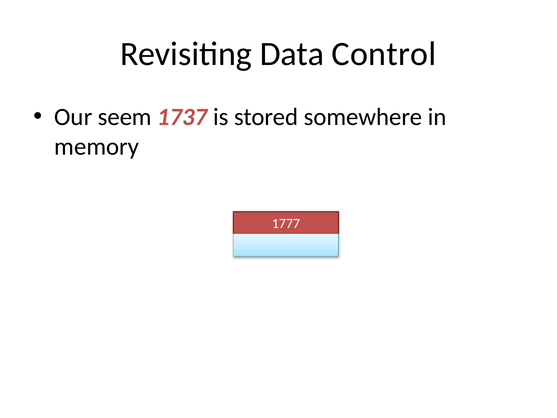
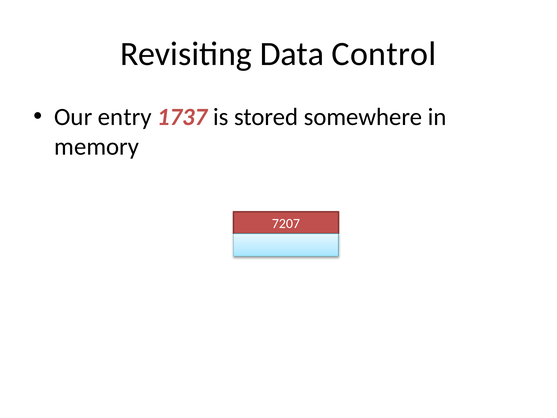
seem: seem -> entry (125, 117)
1777: 1777 -> 7207 (286, 224)
